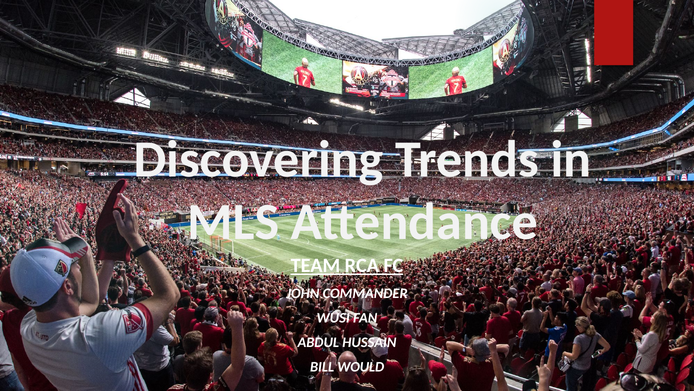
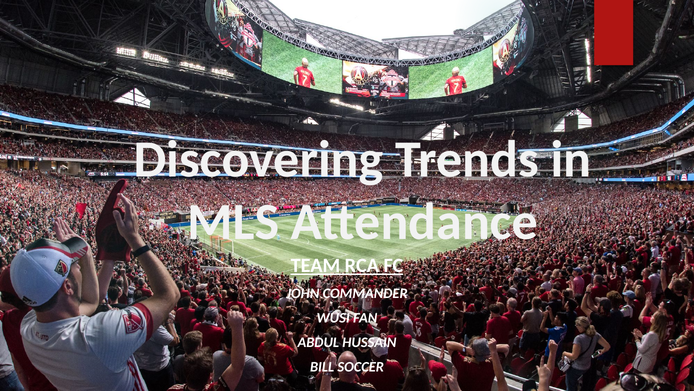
WOULD: WOULD -> SOCCER (361, 367)
